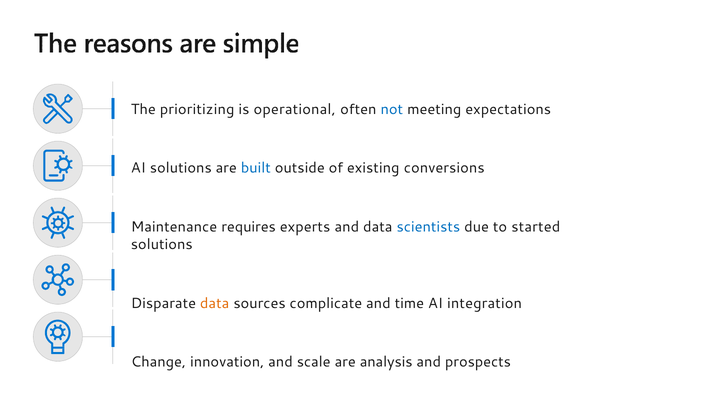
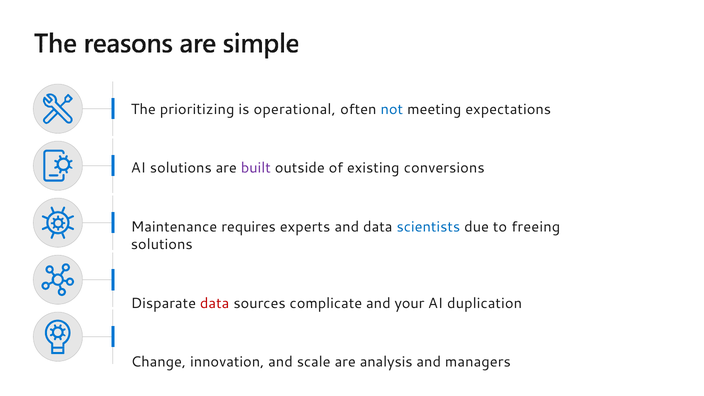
built colour: blue -> purple (256, 168)
started: started -> freeing (536, 227)
data colour: orange -> red (215, 303)
time: time -> your (409, 303)
integration: integration -> duplication (485, 303)
prospects: prospects -> managers (478, 362)
